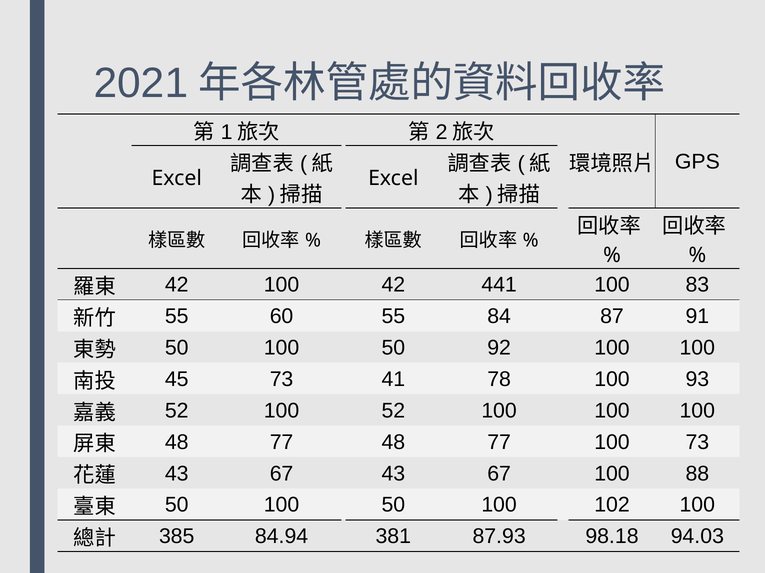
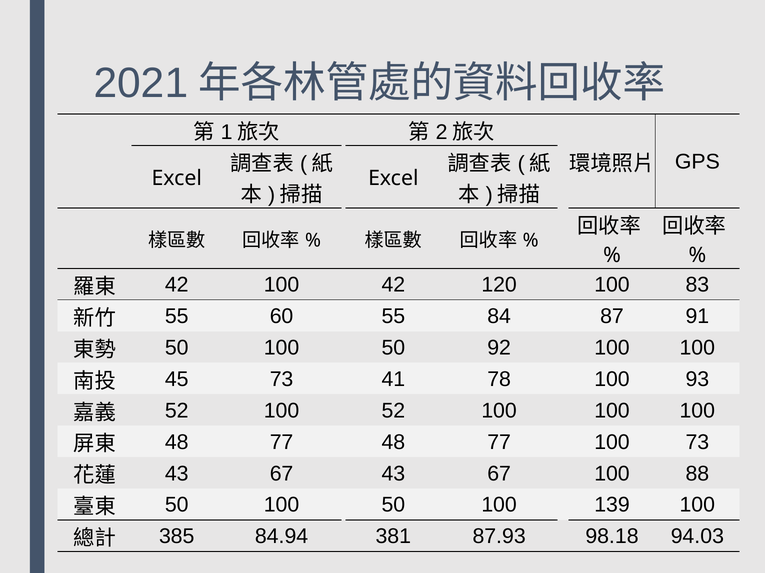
441: 441 -> 120 (499, 285)
102: 102 -> 139 (612, 506)
